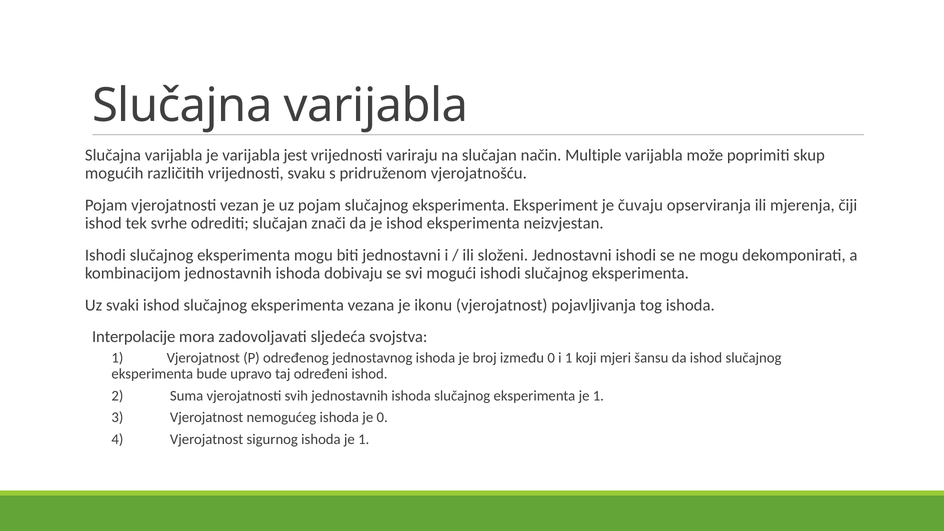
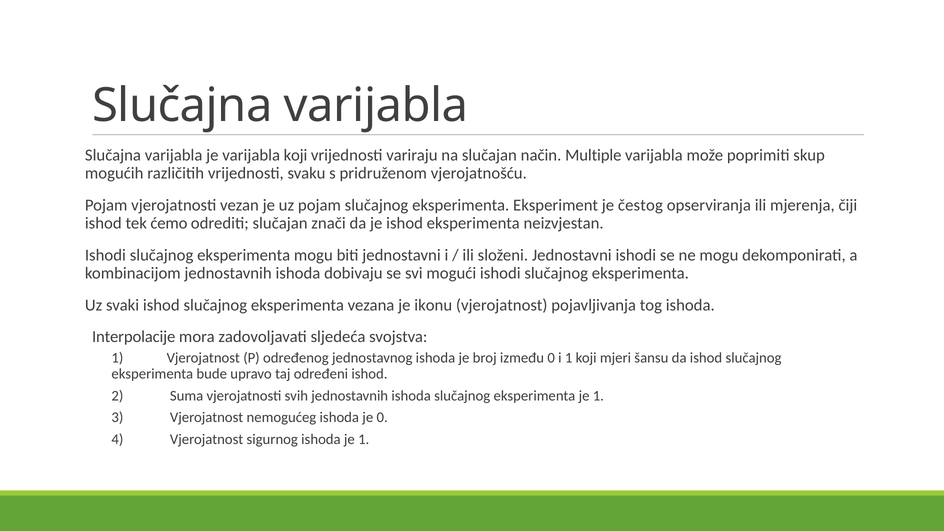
varijabla jest: jest -> koji (296, 155)
čuvaju: čuvaju -> čestog (640, 205)
svrhe: svrhe -> ćemo (169, 223)
